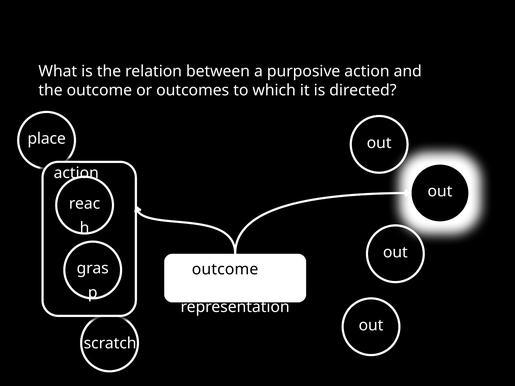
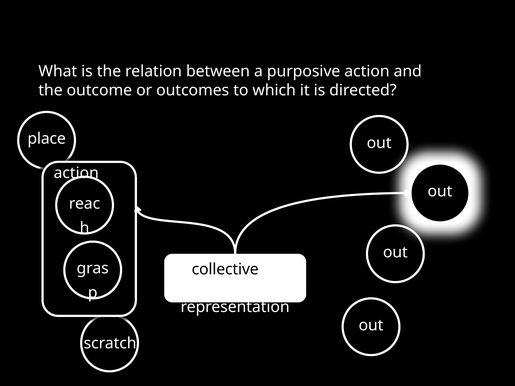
outcome: outcome -> collective (225, 269)
